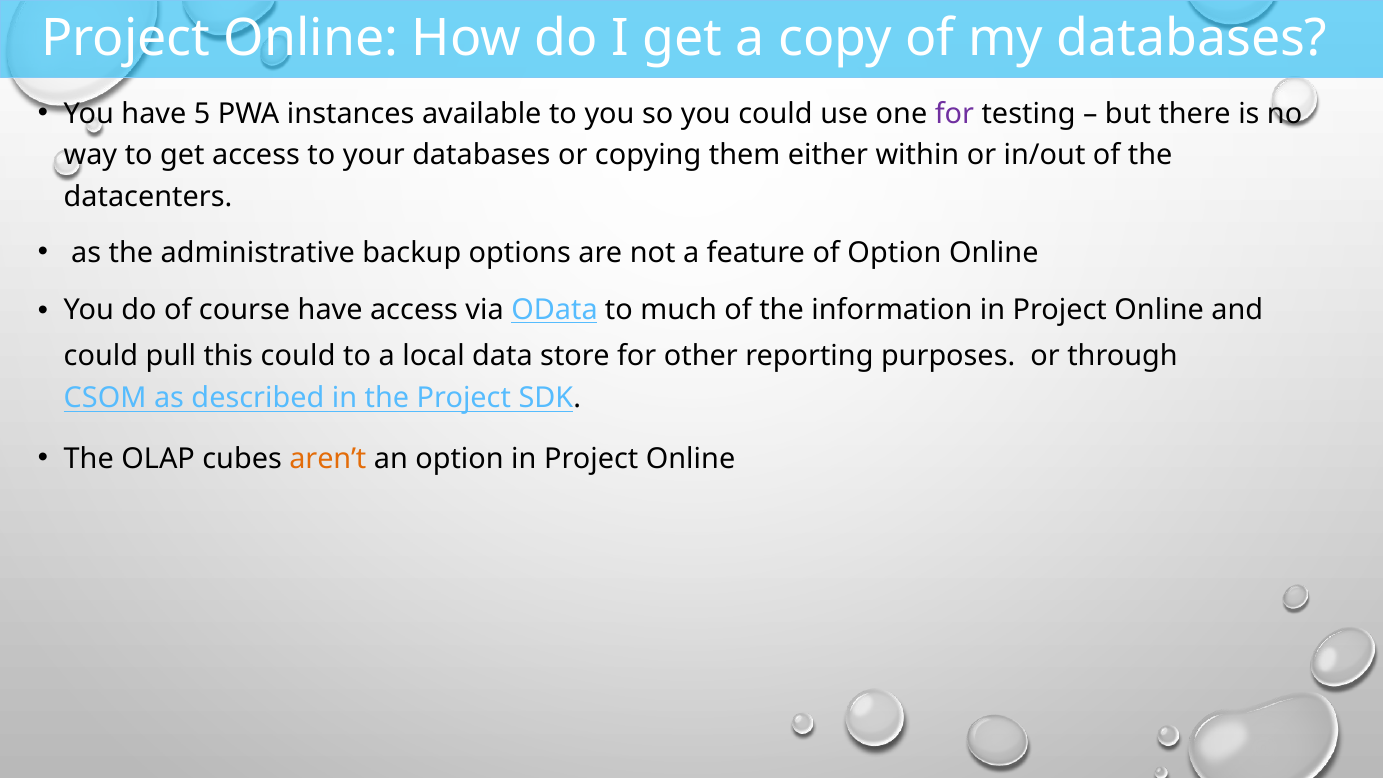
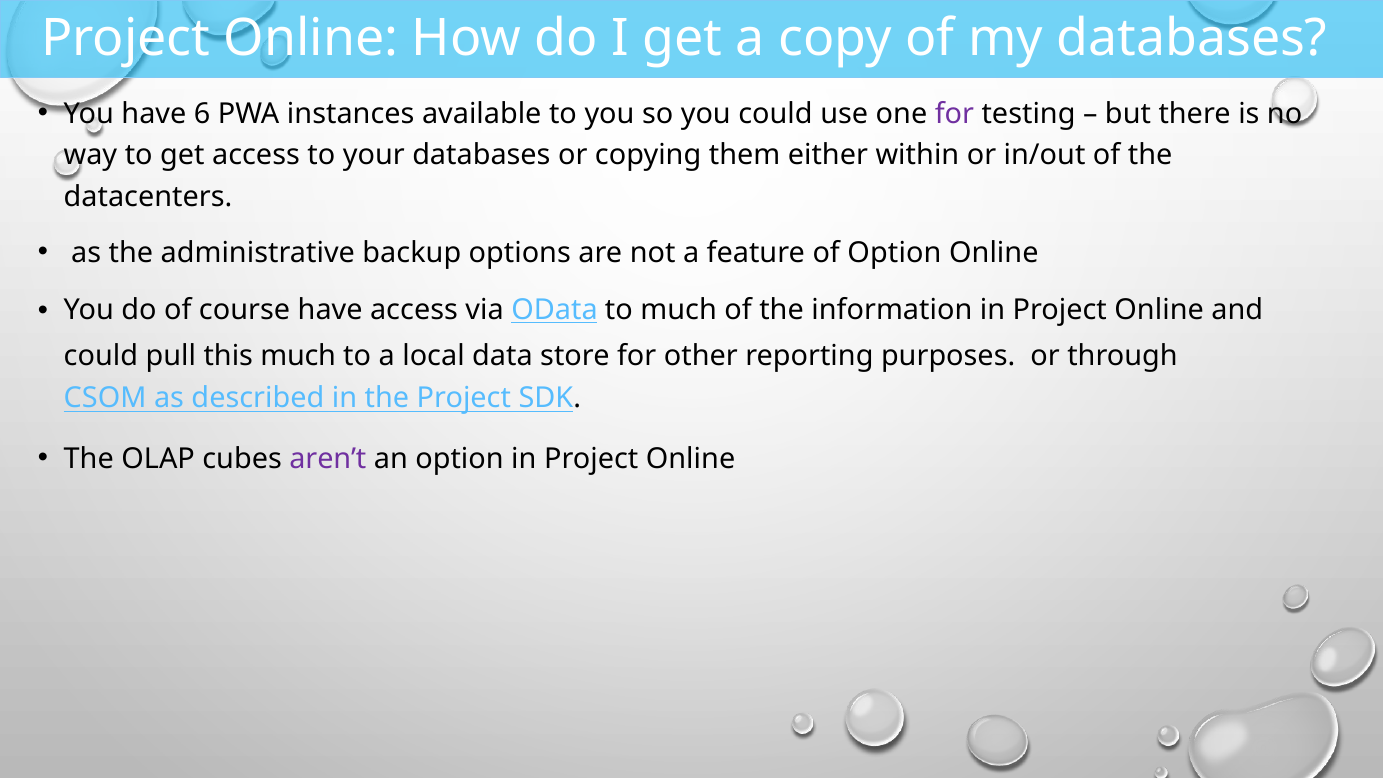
5: 5 -> 6 (202, 114)
this could: could -> much (298, 356)
aren’t colour: orange -> purple (328, 459)
